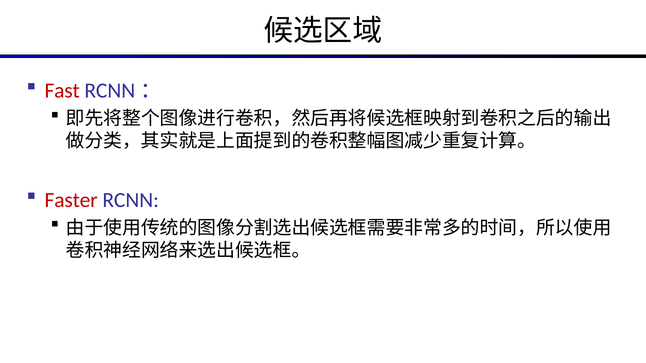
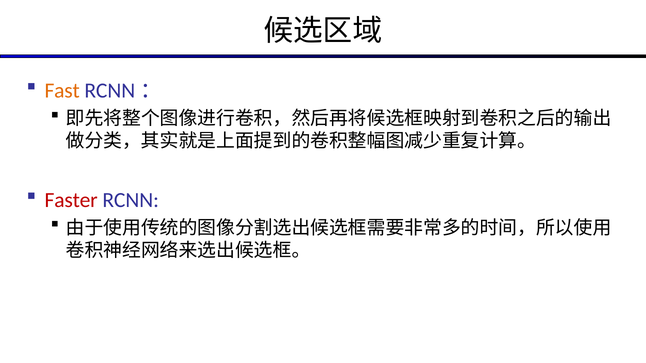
Fast colour: red -> orange (62, 91)
